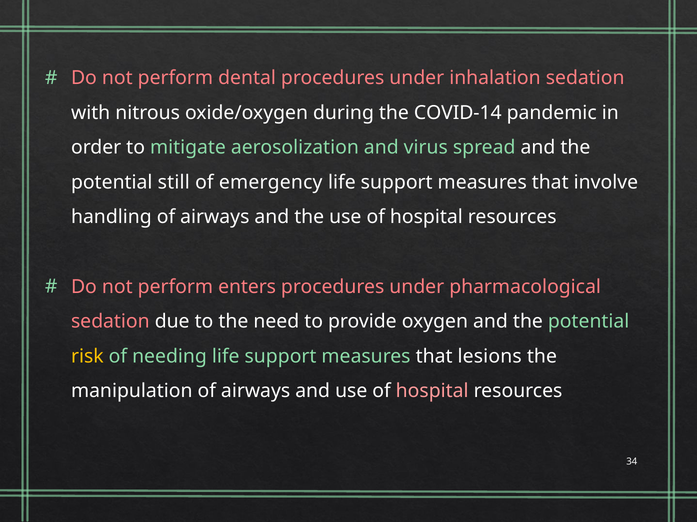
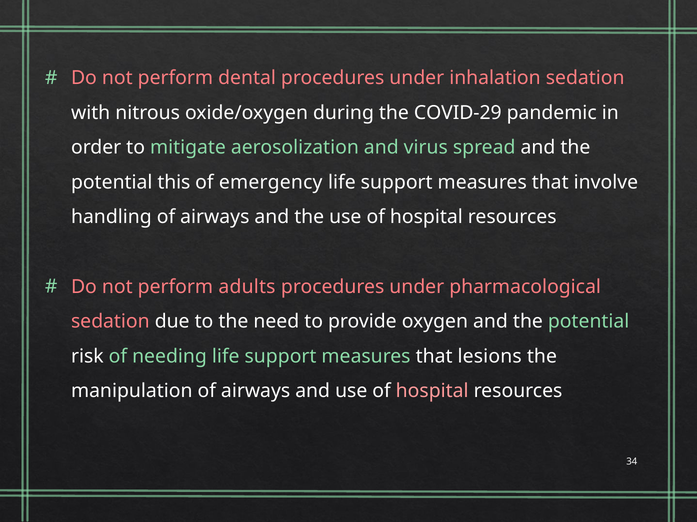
COVID-14: COVID-14 -> COVID-29 (458, 113)
still: still -> this (174, 183)
enters: enters -> adults (247, 287)
risk colour: yellow -> white (87, 357)
